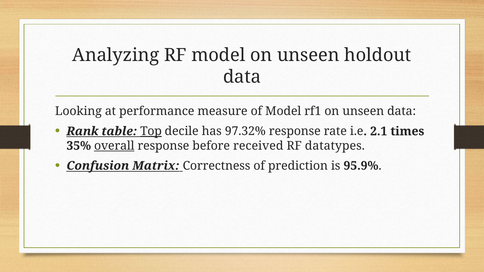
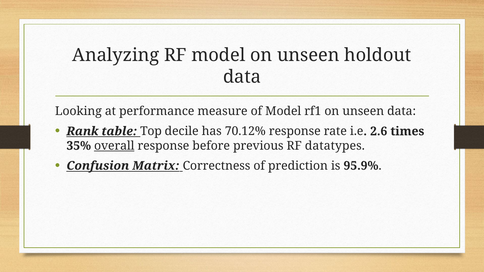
Top underline: present -> none (151, 131)
97.32%: 97.32% -> 70.12% (245, 131)
2.1: 2.1 -> 2.6 (379, 131)
received: received -> previous (258, 146)
